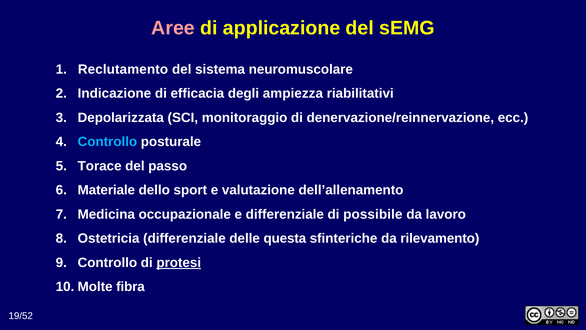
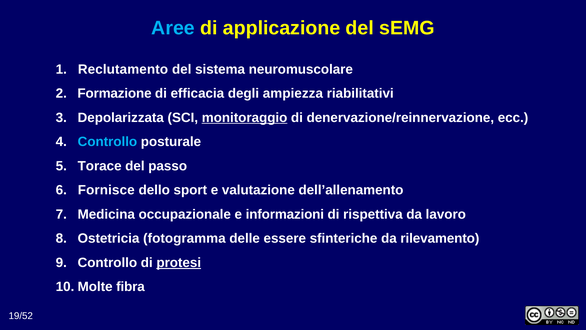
Aree colour: pink -> light blue (173, 28)
Indicazione: Indicazione -> Formazione (115, 93)
monitoraggio underline: none -> present (245, 117)
Materiale: Materiale -> Fornisce (106, 190)
e differenziale: differenziale -> informazioni (285, 214)
possibile: possibile -> rispettiva (373, 214)
Ostetricia differenziale: differenziale -> fotogramma (184, 238)
questa: questa -> essere (285, 238)
